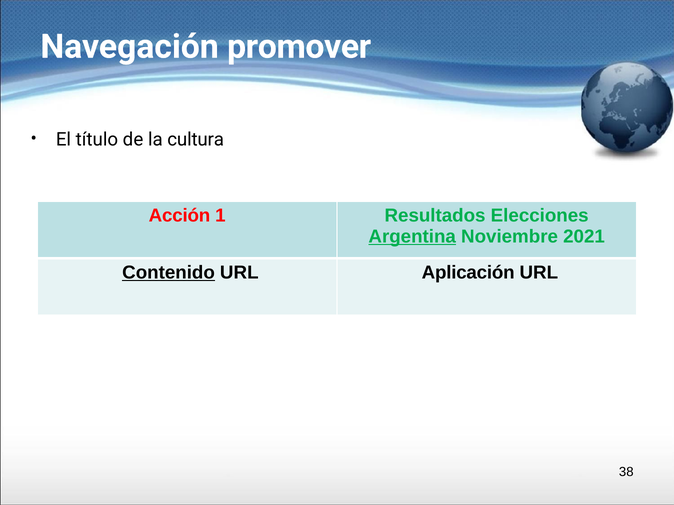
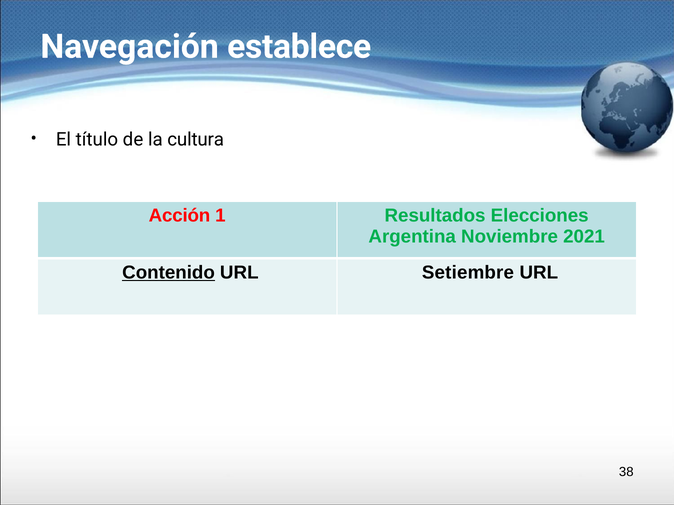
promover: promover -> establece (299, 47)
Argentina underline: present -> none (412, 237)
Aplicación: Aplicación -> Setiembre (468, 273)
